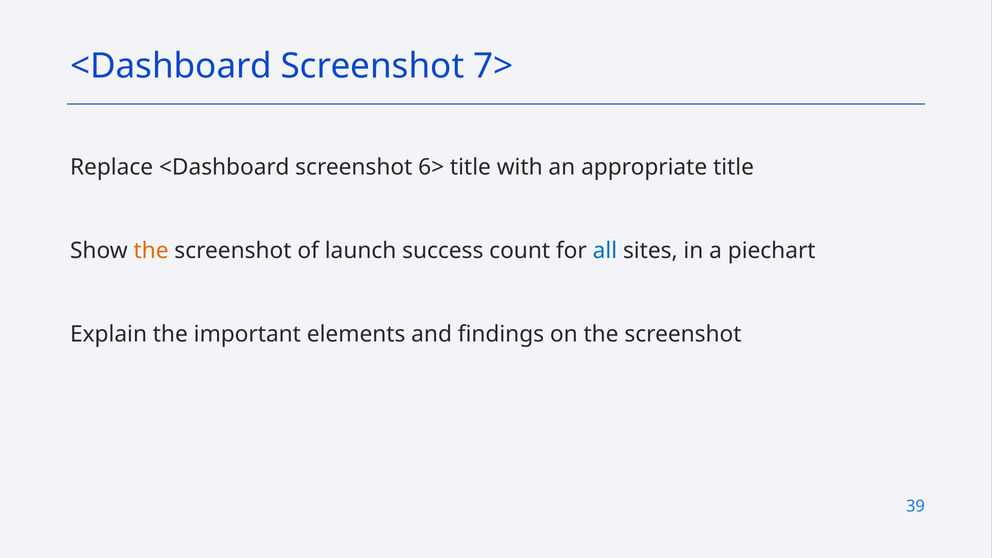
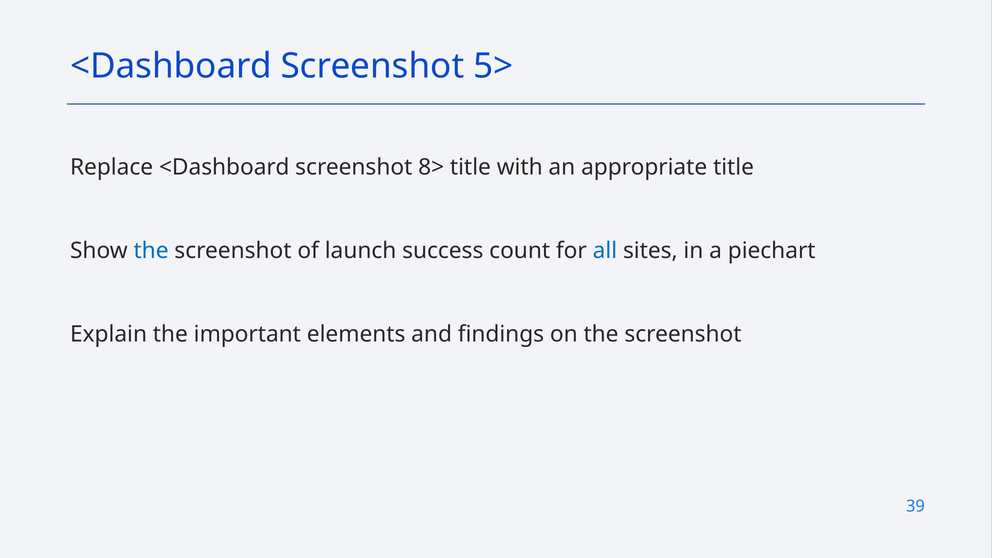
7>: 7> -> 5> (493, 66)
6>: 6> -> 8> (431, 167)
the colour: orange -> blue (151, 251)
